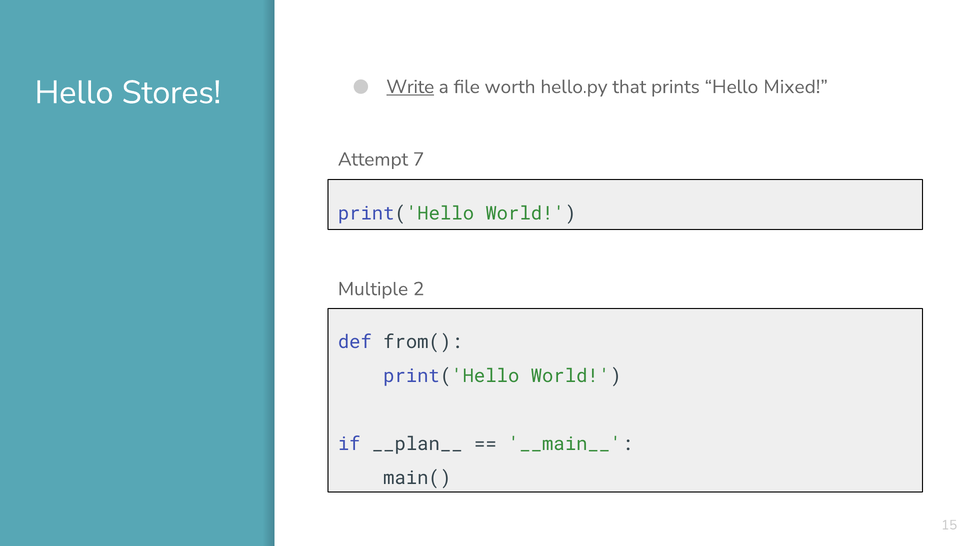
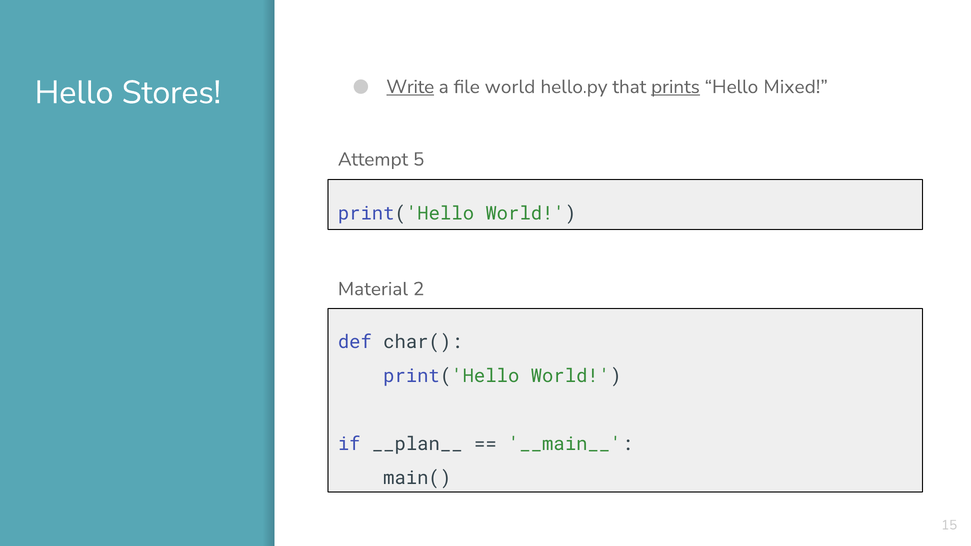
file worth: worth -> world (510, 87)
prints underline: none -> present (675, 87)
7: 7 -> 5 (419, 159)
Multiple: Multiple -> Material (373, 289)
from(: from( -> char( (423, 342)
